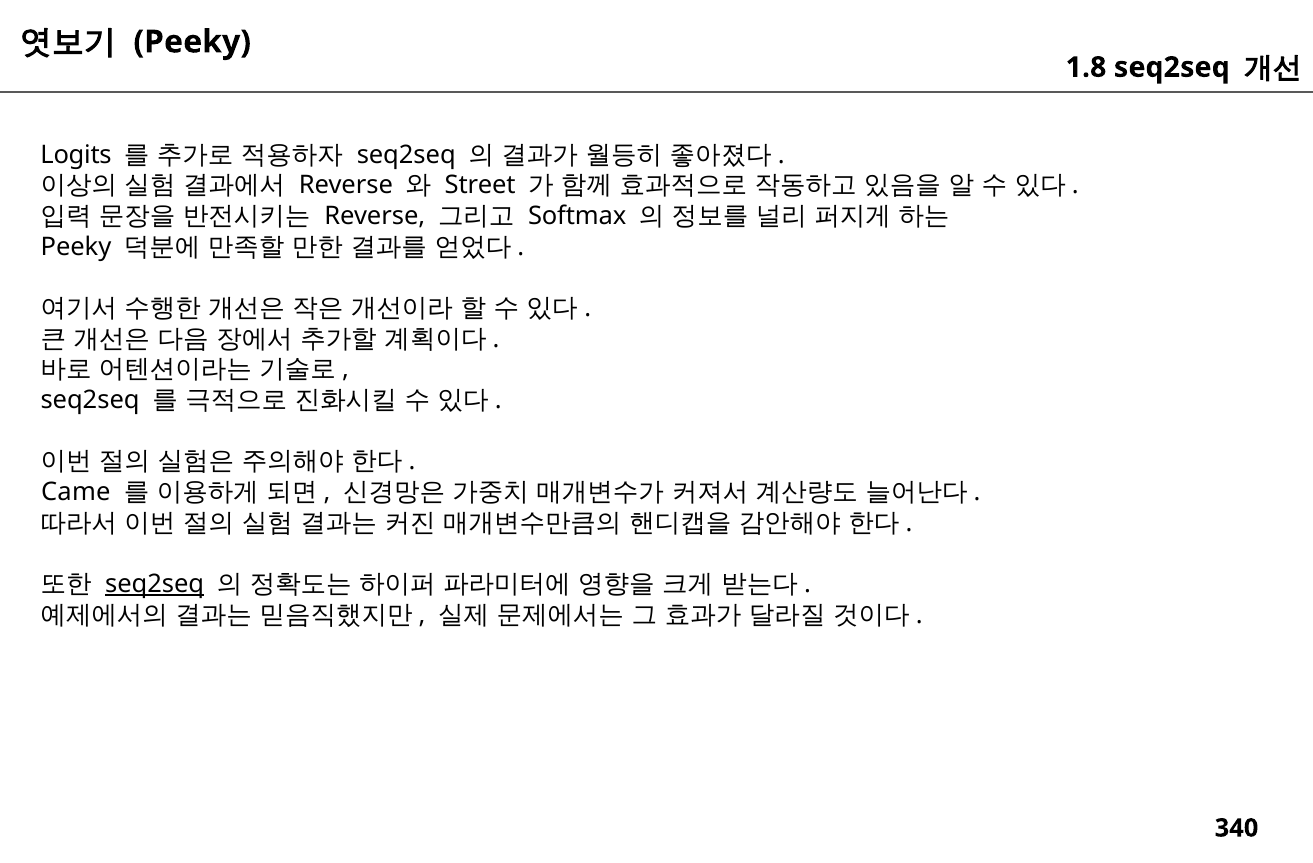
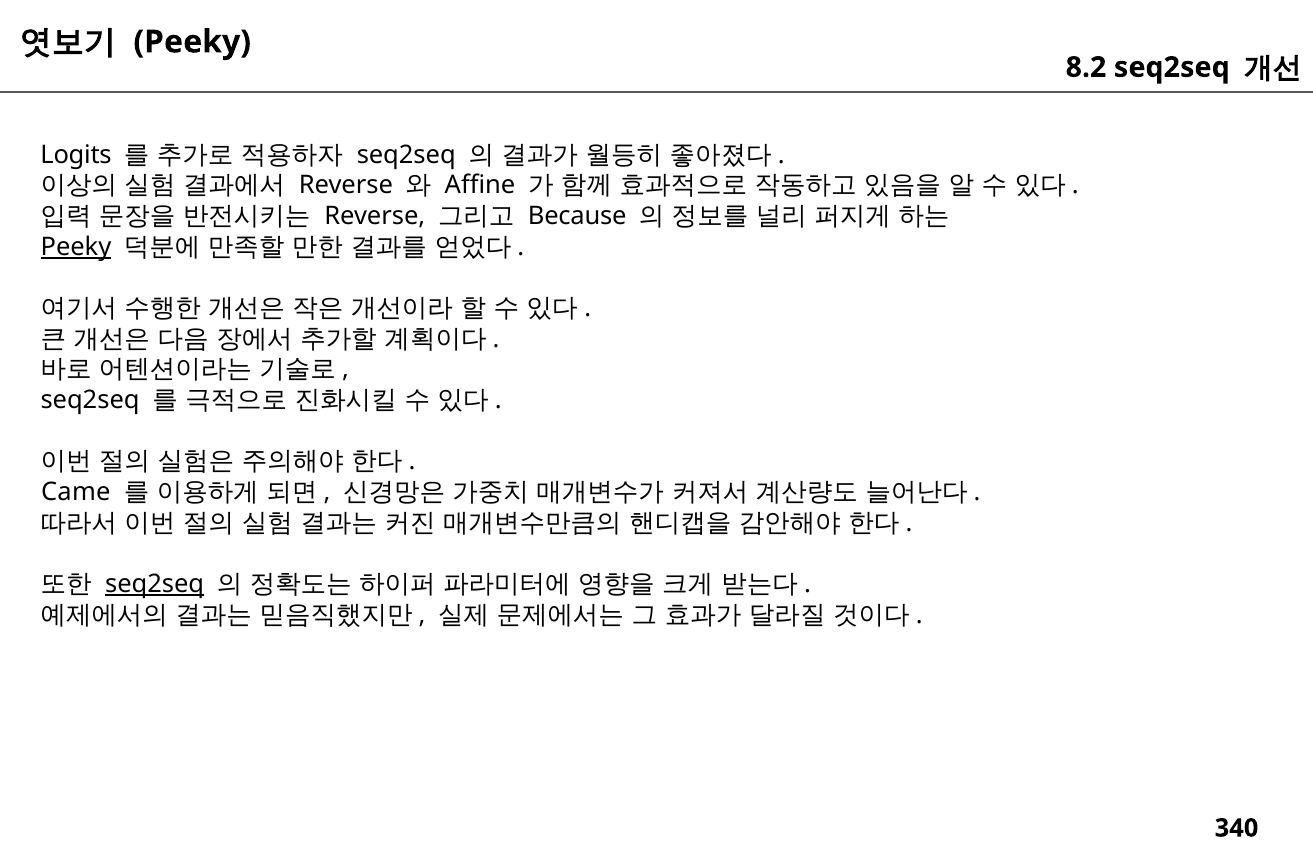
1.8: 1.8 -> 8.2 (1086, 67)
Street: Street -> Affine (480, 185)
Softmax: Softmax -> Because (577, 216)
Peeky underline: none -> present (76, 247)
